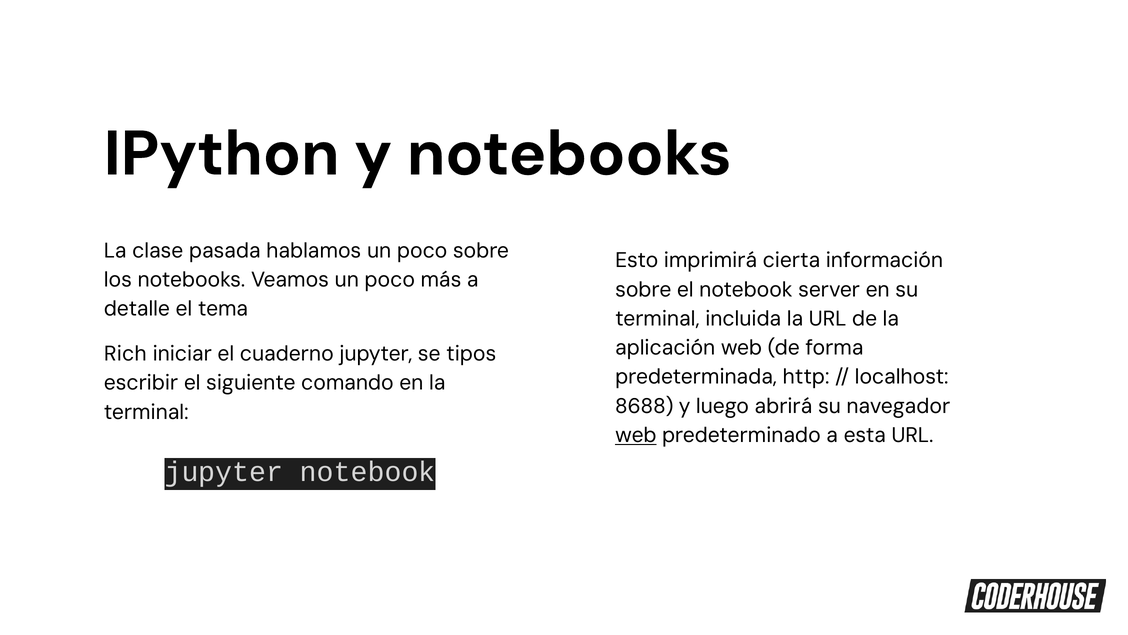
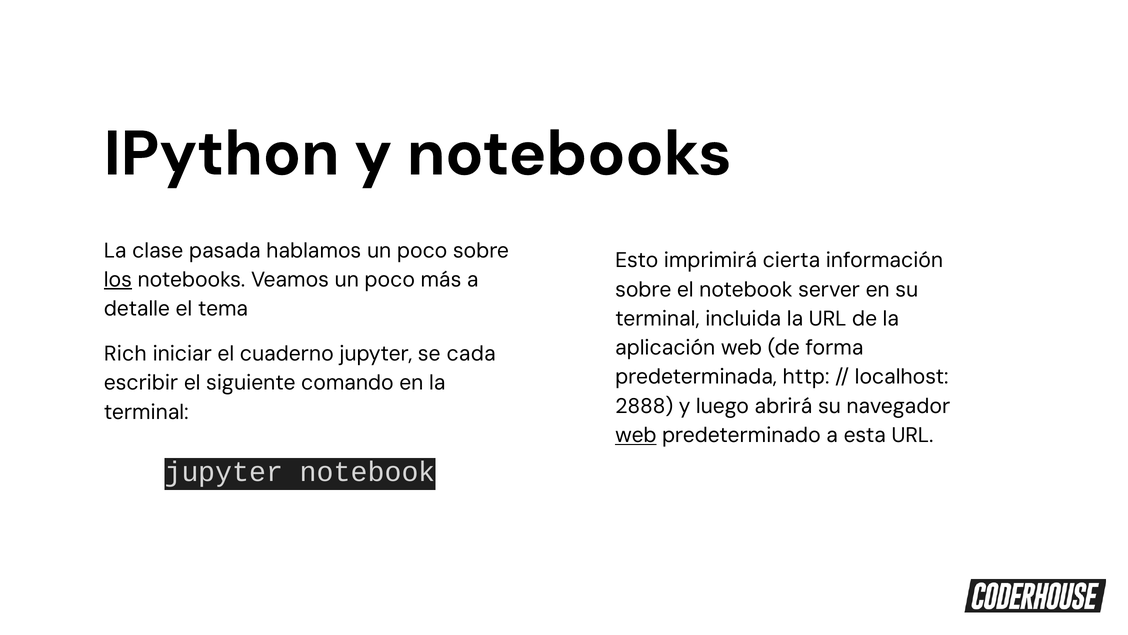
los underline: none -> present (118, 280)
tipos: tipos -> cada (471, 353)
8688: 8688 -> 2888 (644, 406)
